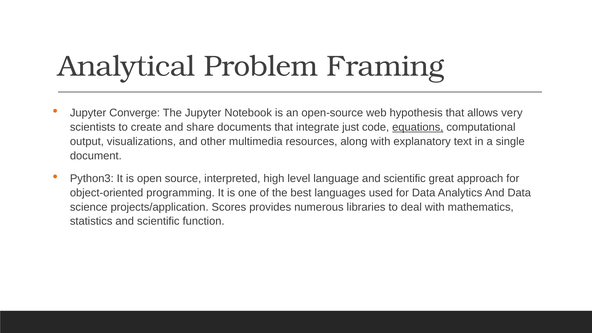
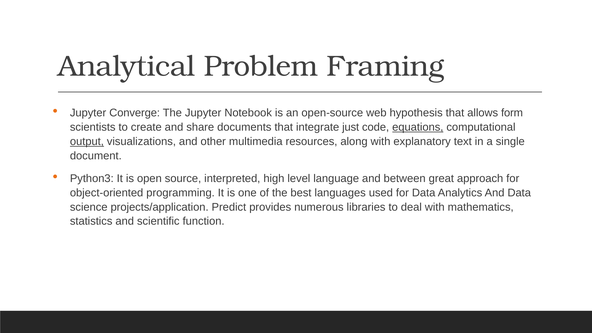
very: very -> form (512, 113)
output underline: none -> present (87, 141)
language and scientific: scientific -> between (405, 179)
Scores: Scores -> Predict (229, 207)
